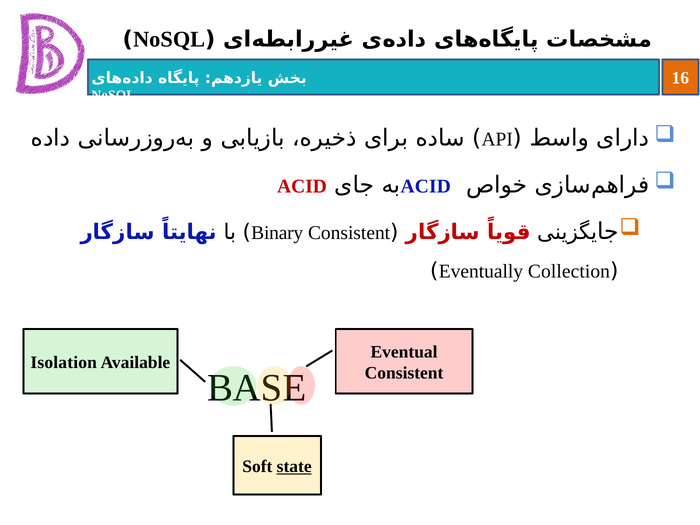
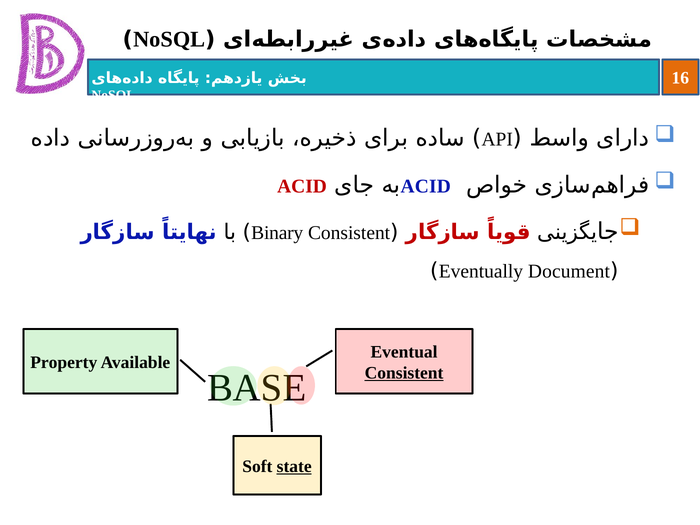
Collection: Collection -> Document (569, 272)
Isolation: Isolation -> Property (64, 363)
Consistent underline: none -> present (404, 373)
